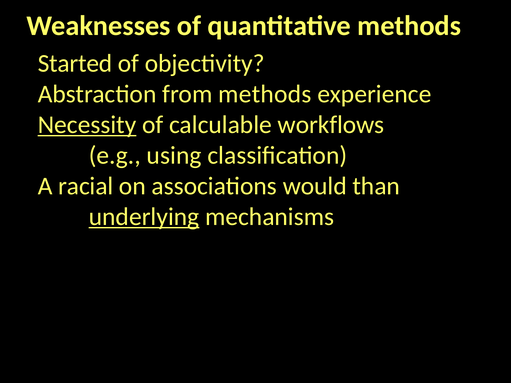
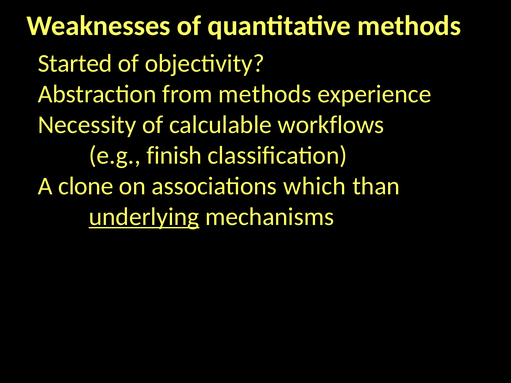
Necessity underline: present -> none (87, 125)
using: using -> finish (174, 155)
racial: racial -> clone (86, 186)
would: would -> which (315, 186)
